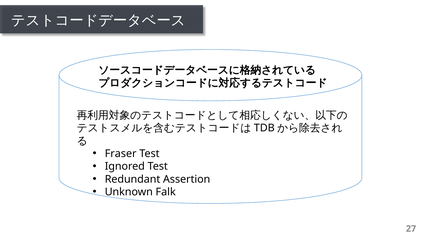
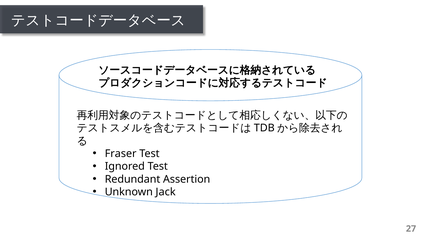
Falk: Falk -> Jack (166, 193)
